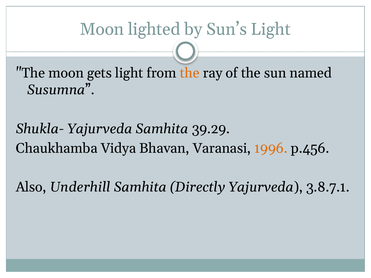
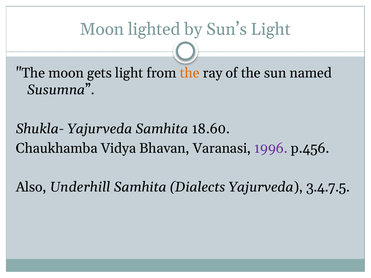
39.29: 39.29 -> 18.60 (211, 129)
1996 colour: orange -> purple (271, 148)
Directly: Directly -> Dialects (198, 187)
3.8.7.1: 3.8.7.1 -> 3.4.7.5 (328, 187)
